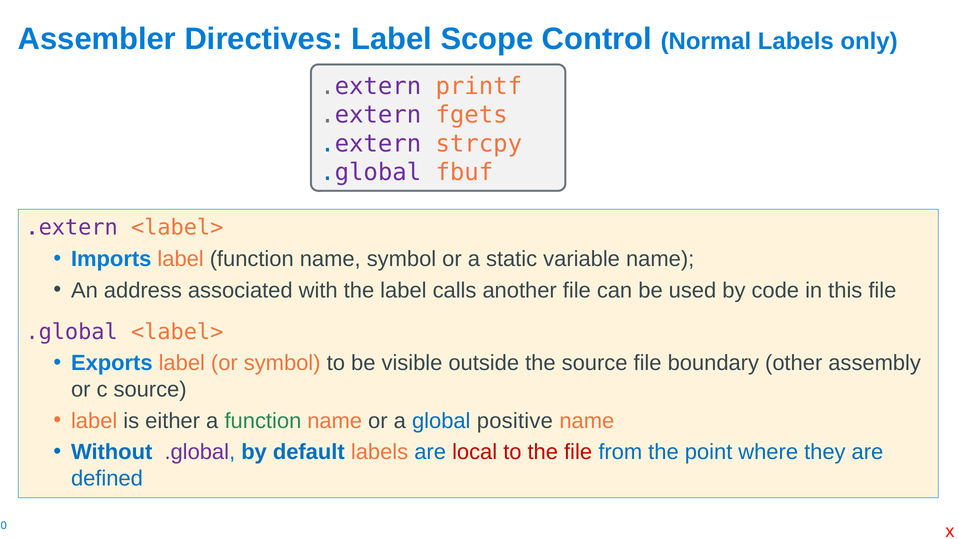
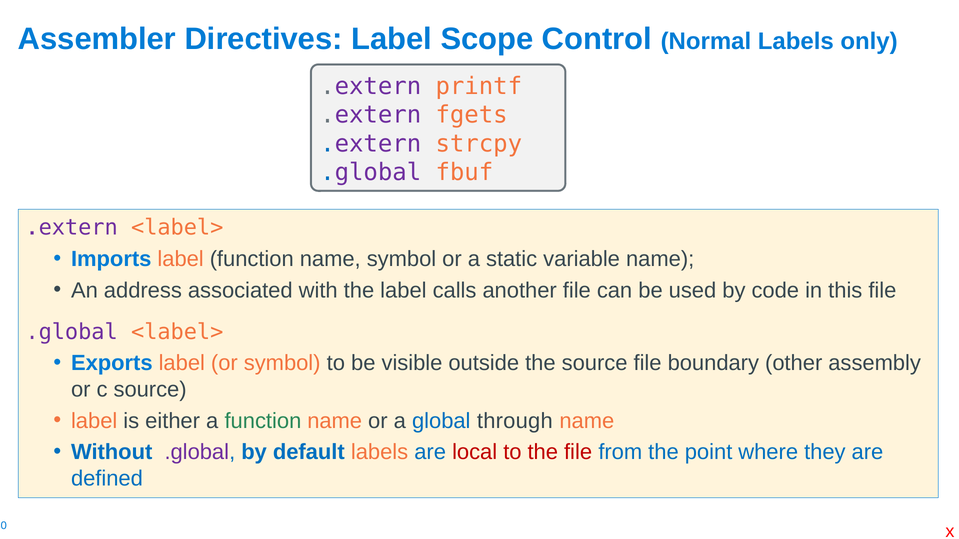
positive: positive -> through (515, 421)
